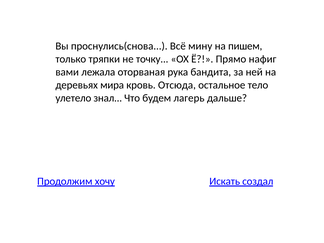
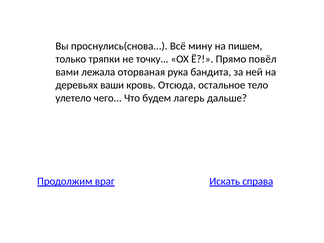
нафиг: нафиг -> повёл (263, 59)
мира: мира -> ваши (112, 85)
знал: знал -> чего (108, 98)
хочу: хочу -> враг (105, 181)
создал: создал -> справа (258, 181)
